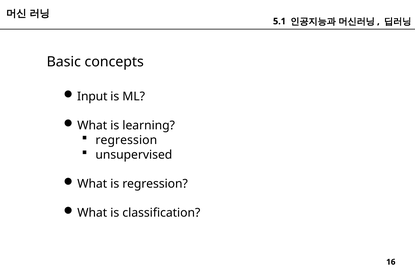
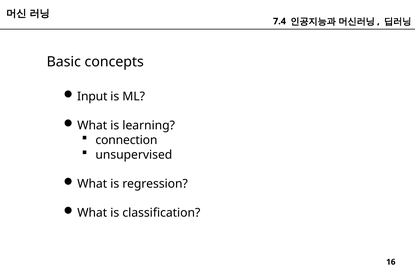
5.1: 5.1 -> 7.4 (279, 21)
regression: regression -> connection (126, 140)
